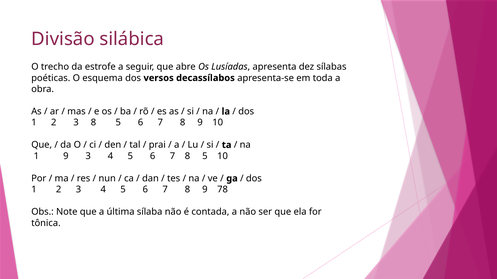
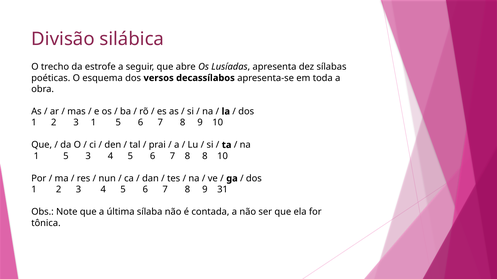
3 8: 8 -> 1 (93, 123)
9: 9 -> 5 (66, 156)
7 8 5: 5 -> 8 (205, 156)
78: 78 -> 31 (223, 190)
